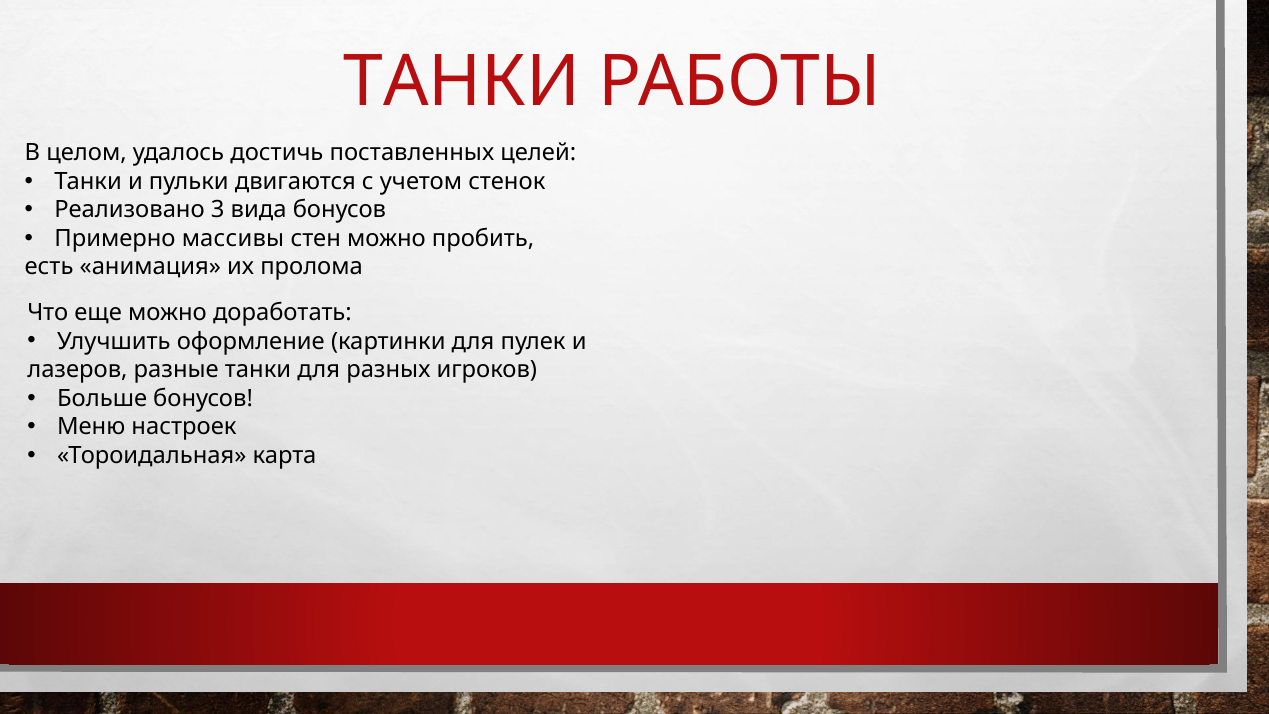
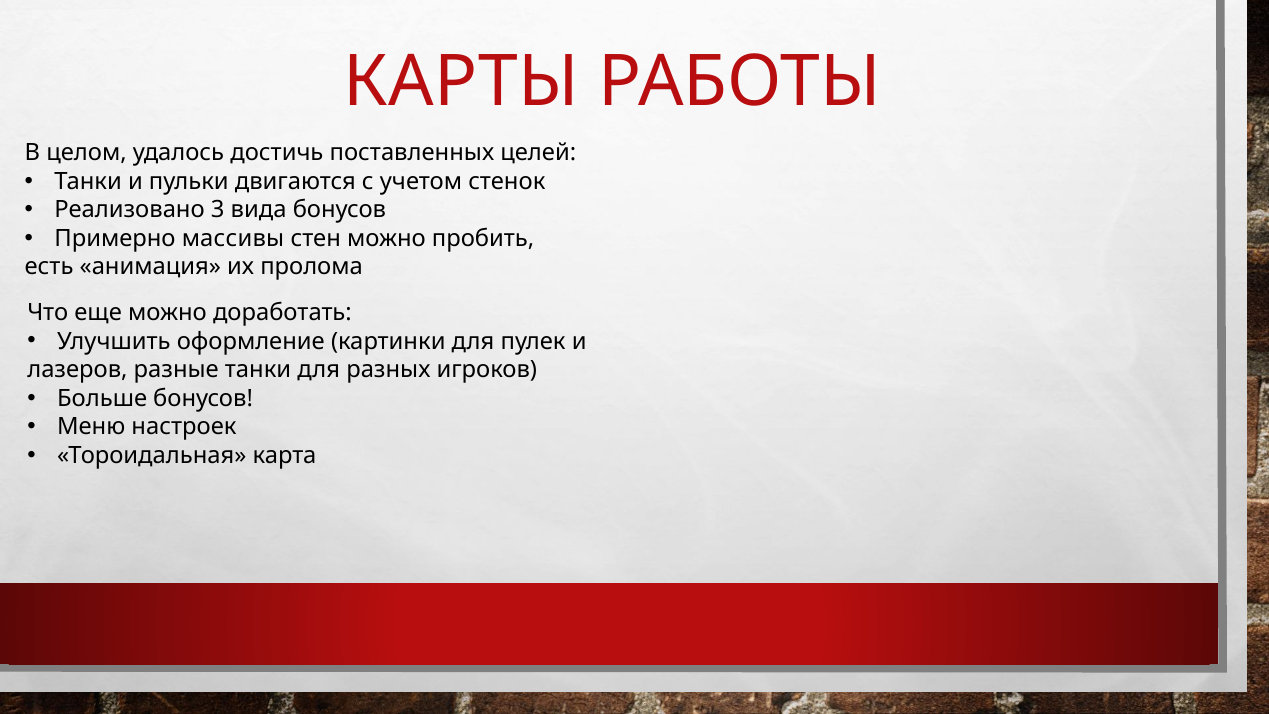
ТАНКИ: ТАНКИ -> КАРТЫ (462, 82)
